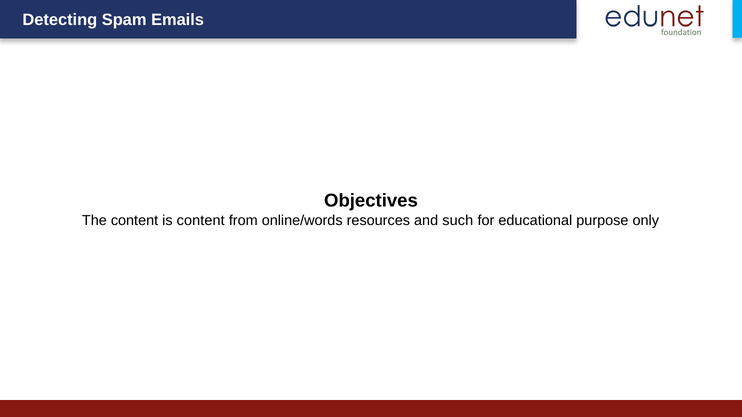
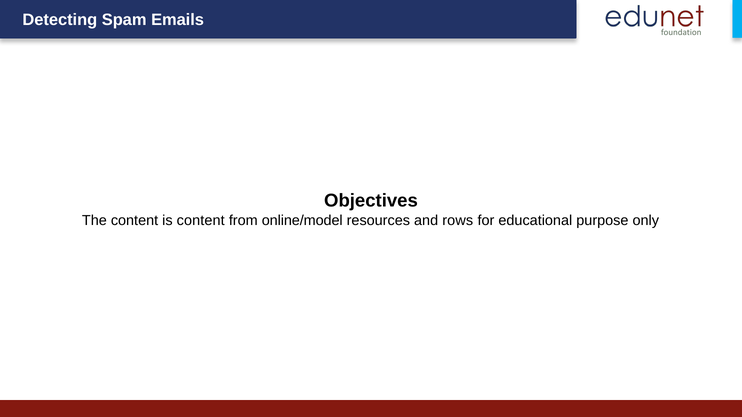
online/words: online/words -> online/model (302, 221)
such: such -> rows (458, 221)
